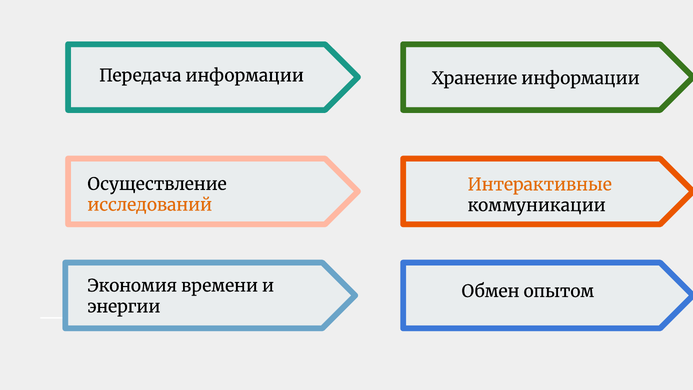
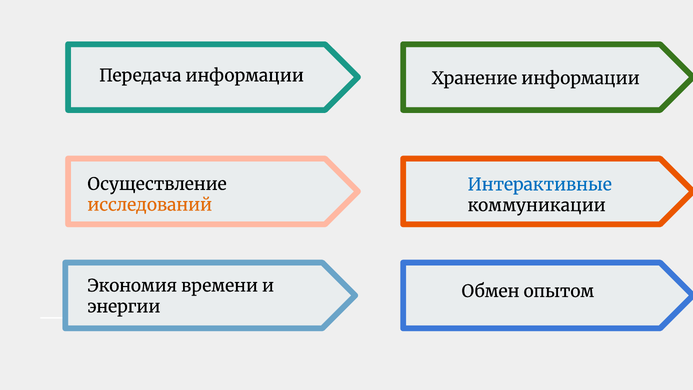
Интерактивные colour: orange -> blue (540, 185)
